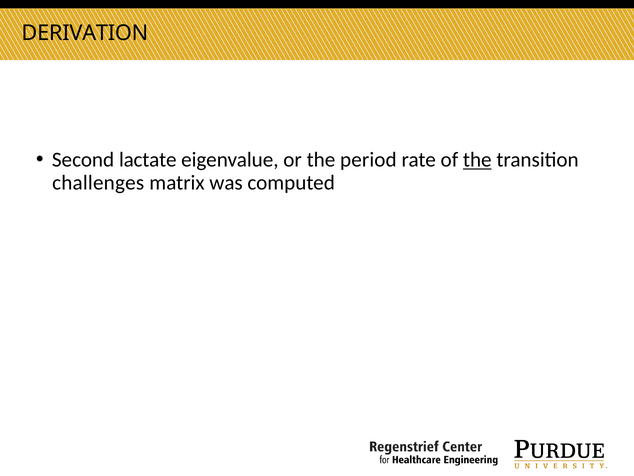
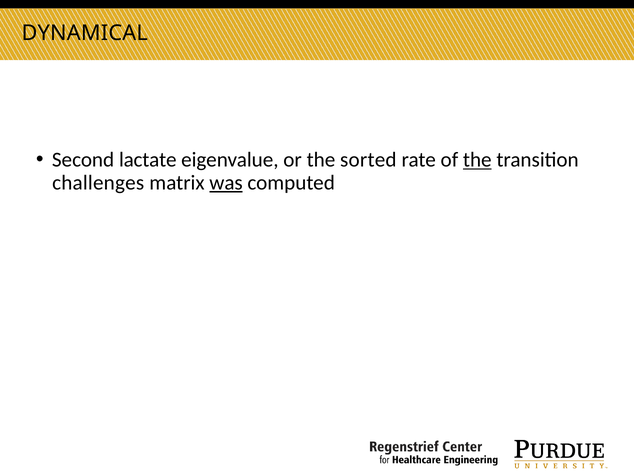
DERIVATION: DERIVATION -> DYNAMICAL (85, 33)
period: period -> sorted (368, 160)
was underline: none -> present (226, 182)
